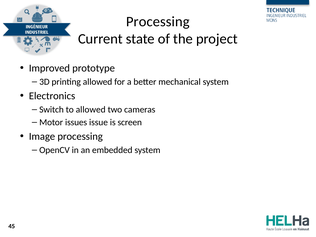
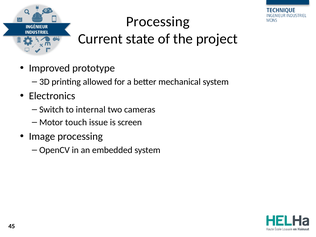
to allowed: allowed -> internal (91, 110)
issues: issues -> touch (76, 122)
